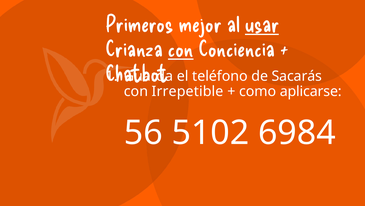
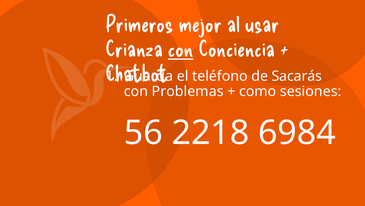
usar underline: present -> none (262, 24)
Irrepetible: Irrepetible -> Problemas (188, 91)
aplicarse: aplicarse -> sesiones (311, 91)
5102: 5102 -> 2218 (210, 132)
